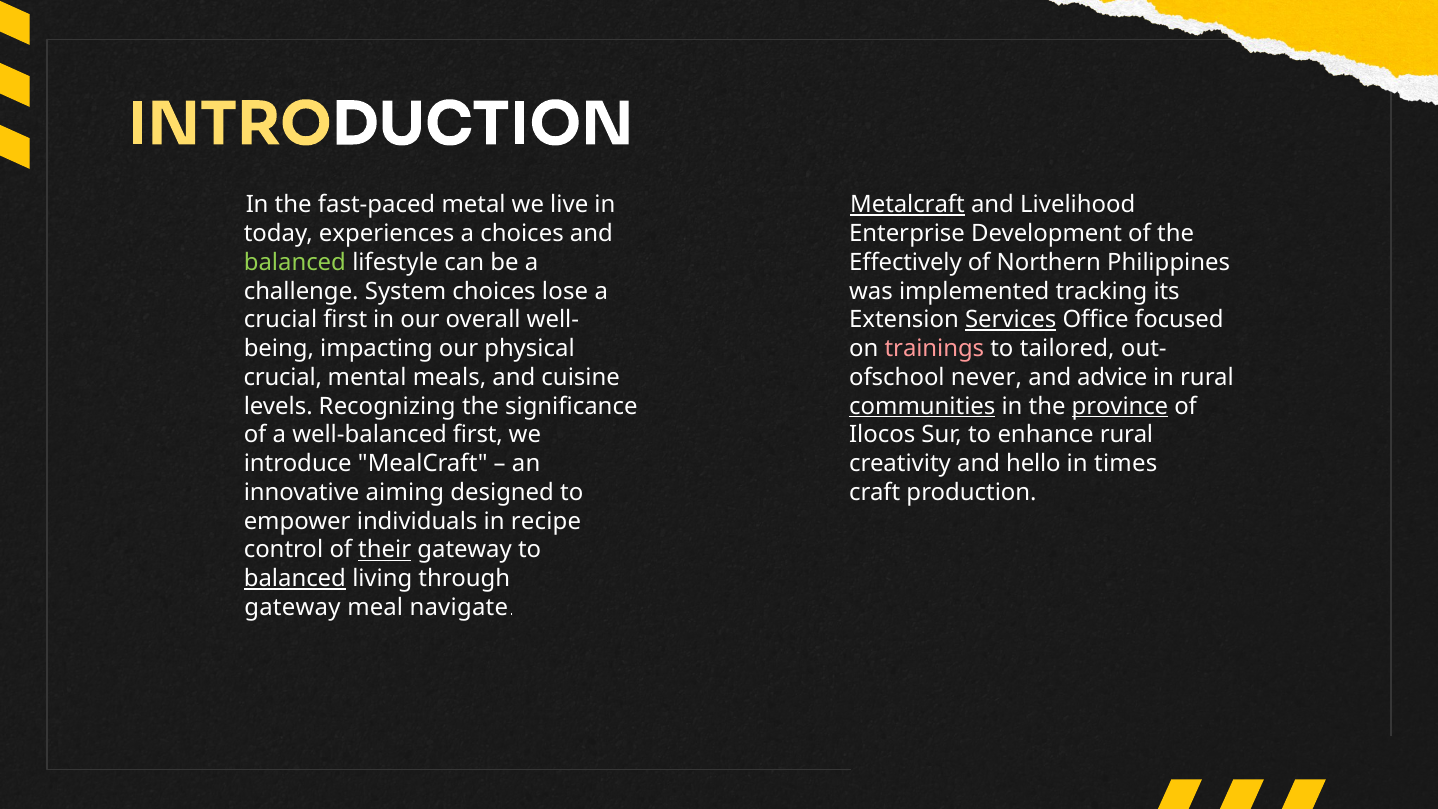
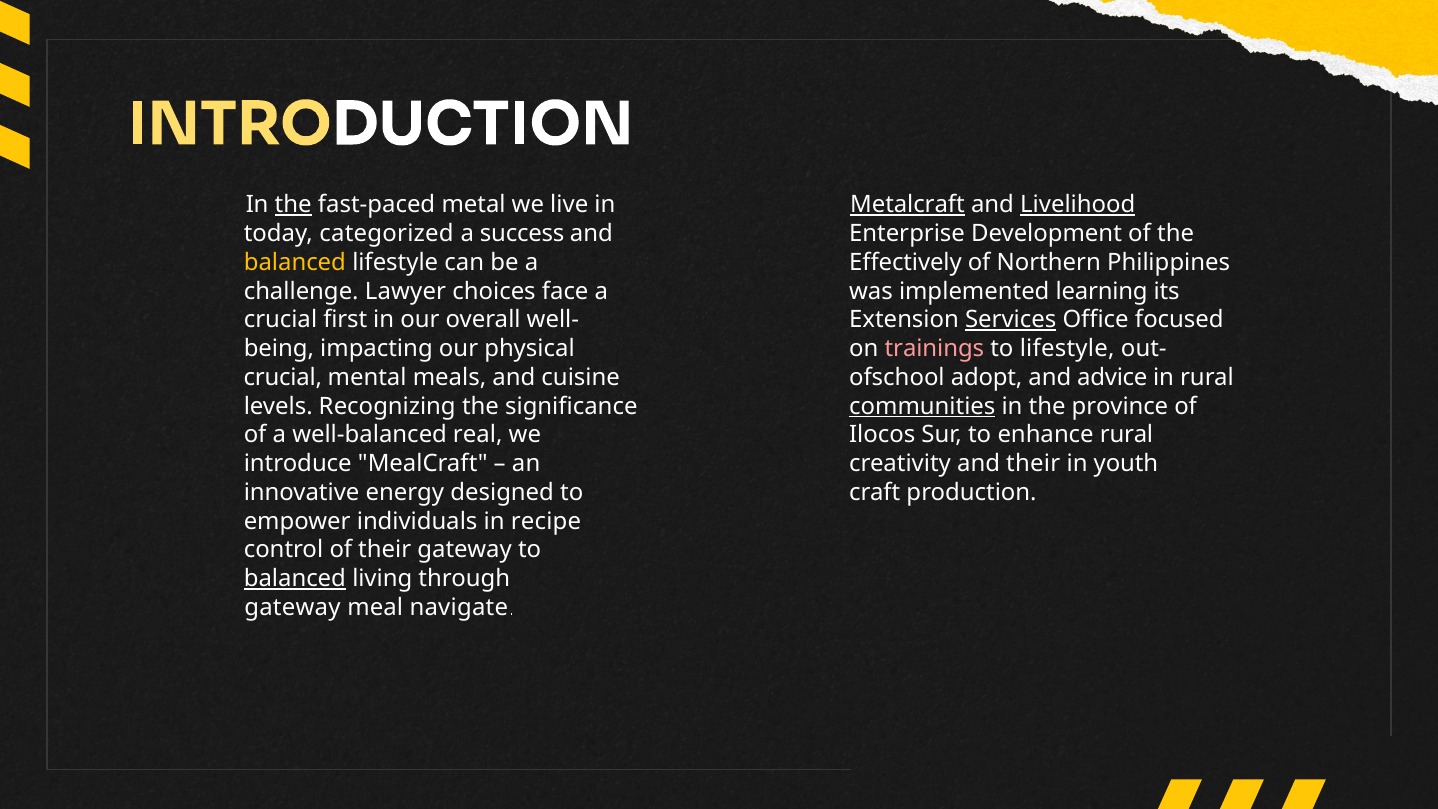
the underline: none -> present (293, 205)
Livelihood underline: none -> present (1078, 205)
experiences: experiences -> categorized (387, 234)
a choices: choices -> success (522, 234)
balanced colour: light green -> yellow (295, 262)
System: System -> Lawyer (405, 291)
lose: lose -> face (565, 291)
tracking: tracking -> learning (1102, 291)
to tailored: tailored -> lifestyle (1067, 349)
never: never -> adopt (987, 377)
province underline: present -> none (1120, 406)
well-balanced first: first -> real (478, 435)
and hello: hello -> their (1033, 464)
times: times -> youth (1126, 464)
aiming: aiming -> energy (405, 492)
their underline: present -> none (385, 550)
